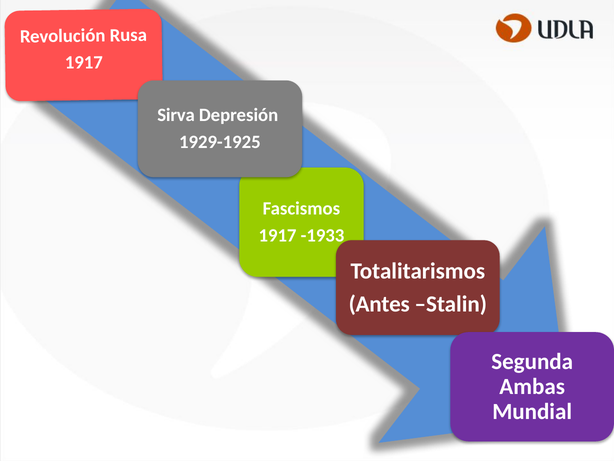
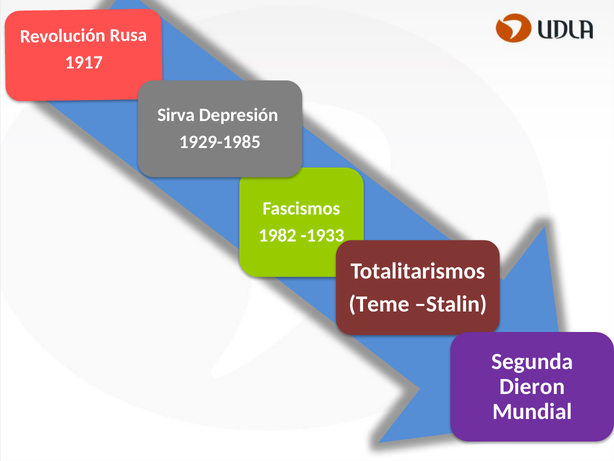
1929-1925: 1929-1925 -> 1929-1985 (220, 142)
1917: 1917 -> 1982 (278, 235)
Antes: Antes -> Teme (379, 304)
Ambas: Ambas -> Dieron (532, 386)
